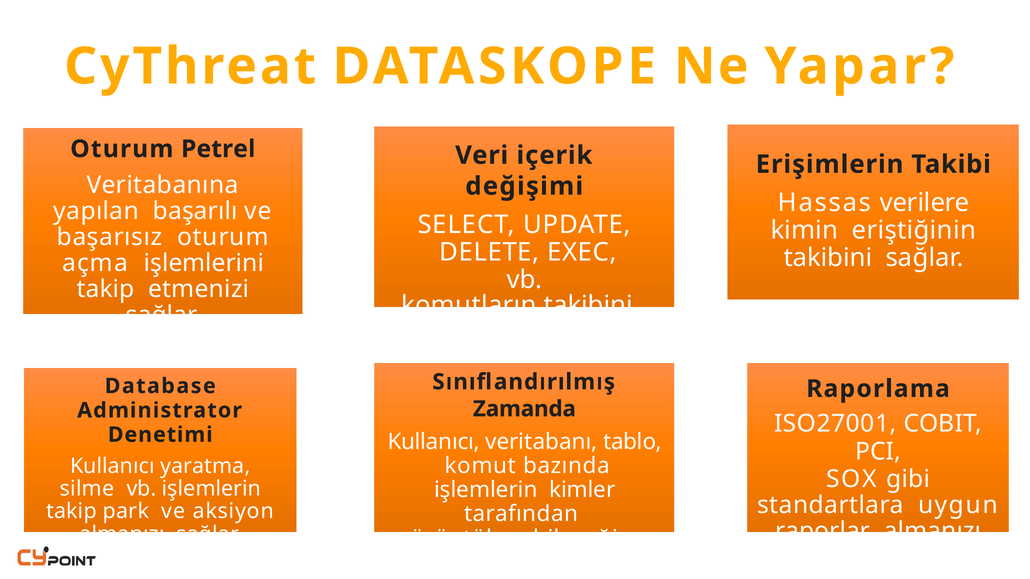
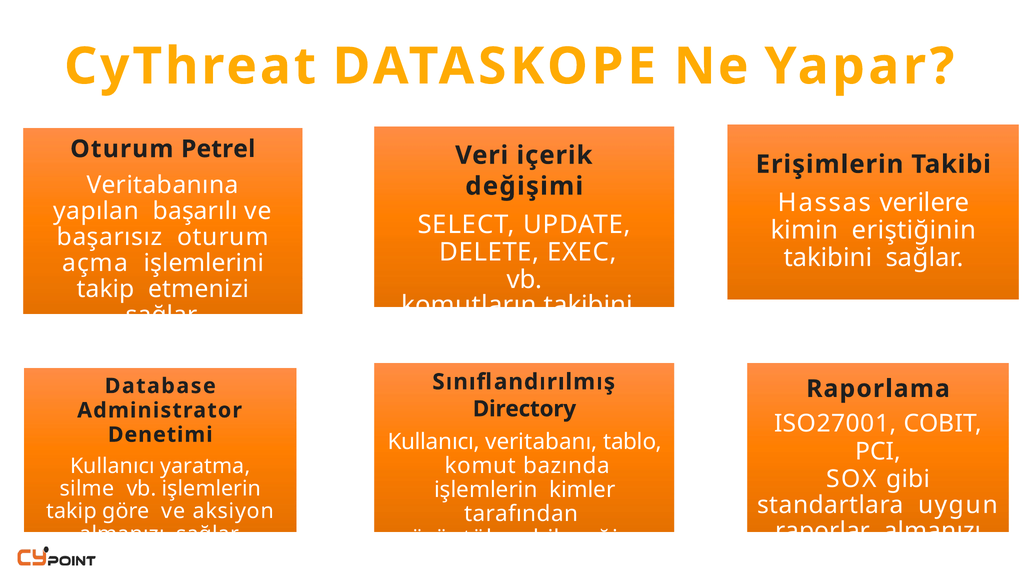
Zamanda: Zamanda -> Directory (524, 409)
park: park -> göre (126, 512)
